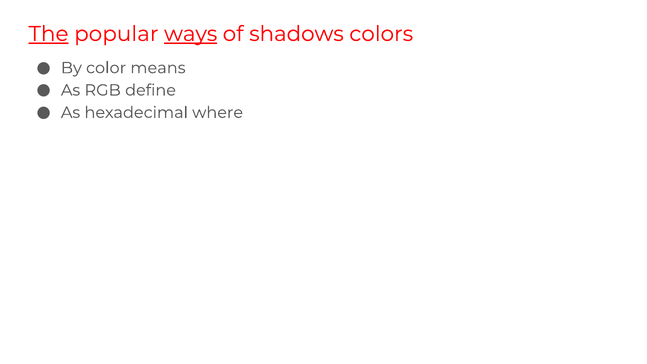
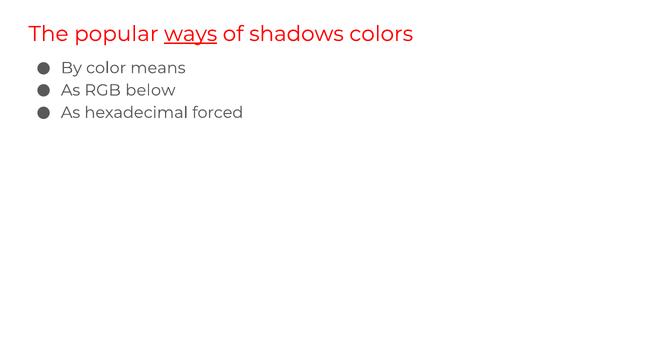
The underline: present -> none (49, 34)
define: define -> below (150, 90)
where: where -> forced (218, 113)
